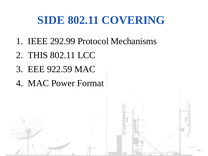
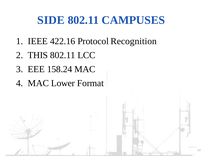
COVERING: COVERING -> CAMPUSES (133, 20)
292.99: 292.99 -> 422.16 (63, 41)
Mechanisms: Mechanisms -> Recognition (134, 41)
922.59: 922.59 -> 158.24 (60, 69)
Power: Power -> Lower (63, 83)
